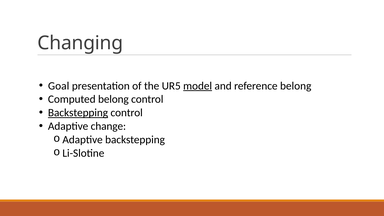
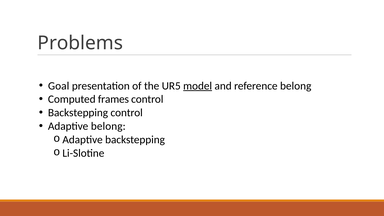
Changing: Changing -> Problems (80, 43)
Computed belong: belong -> frames (113, 99)
Backstepping underline: present -> none (78, 113)
Adaptive change: change -> belong (108, 126)
